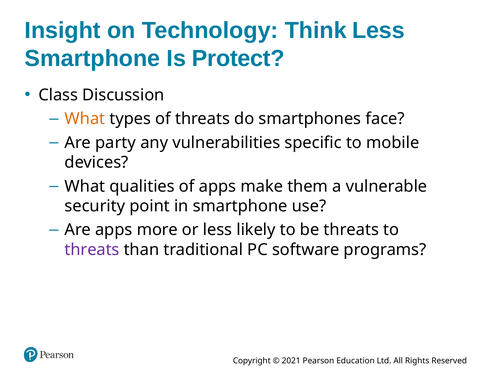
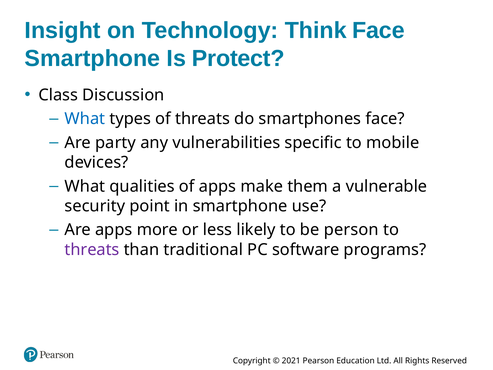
Think Less: Less -> Face (378, 30)
What colour: orange -> blue (85, 119)
be threats: threats -> person (351, 230)
